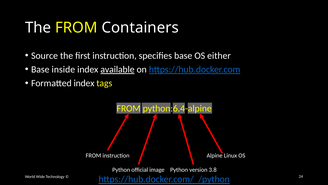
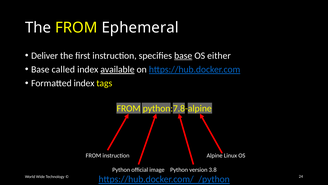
Containers: Containers -> Ephemeral (140, 28)
Source: Source -> Deliver (45, 55)
base underline: none -> present (183, 55)
inside: inside -> called (63, 69)
python:6.4-alpine: python:6.4-alpine -> python:7.8-alpine (177, 108)
